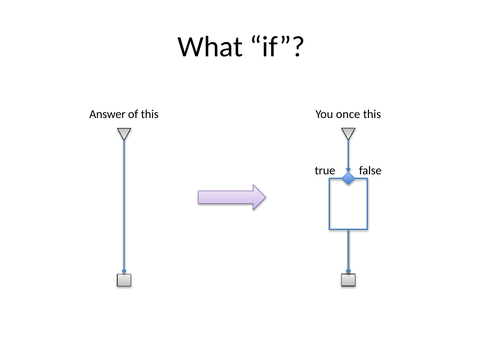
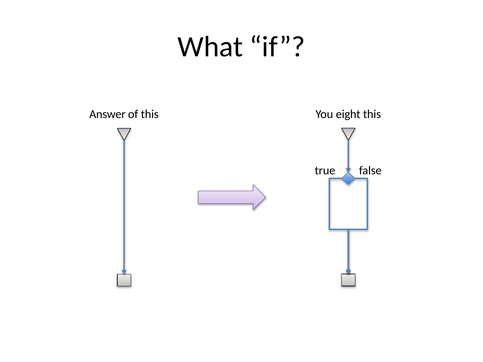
once: once -> eight (348, 114)
